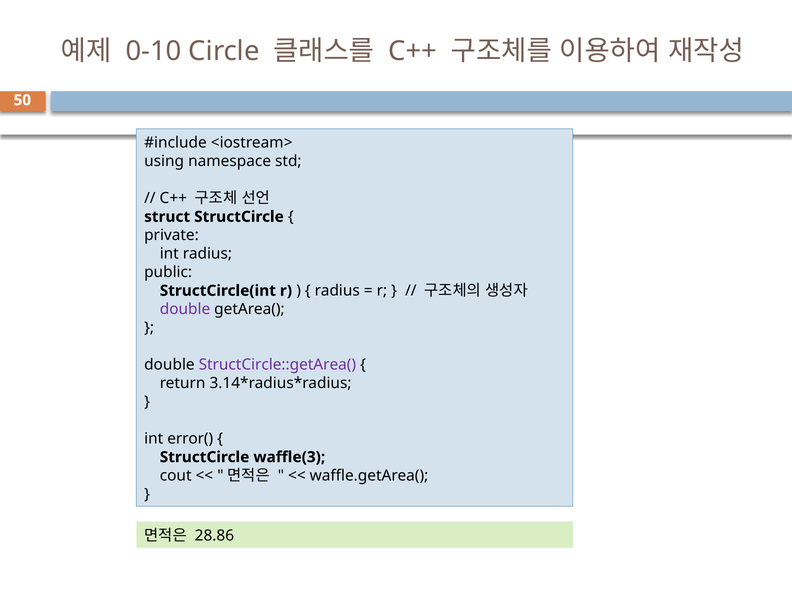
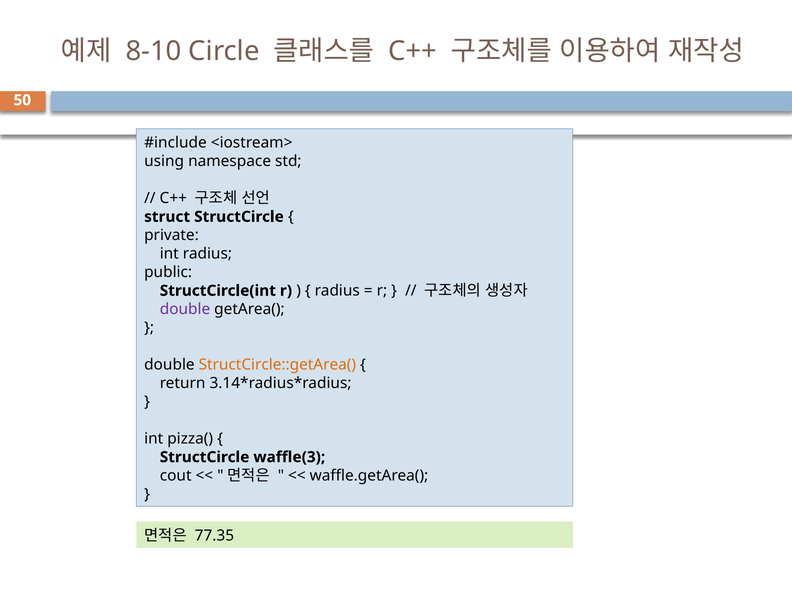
0-10: 0-10 -> 8-10 (153, 51)
StructCircle::getArea( colour: purple -> orange (277, 365)
error(: error( -> pizza( (190, 439)
28.86: 28.86 -> 77.35 (214, 536)
